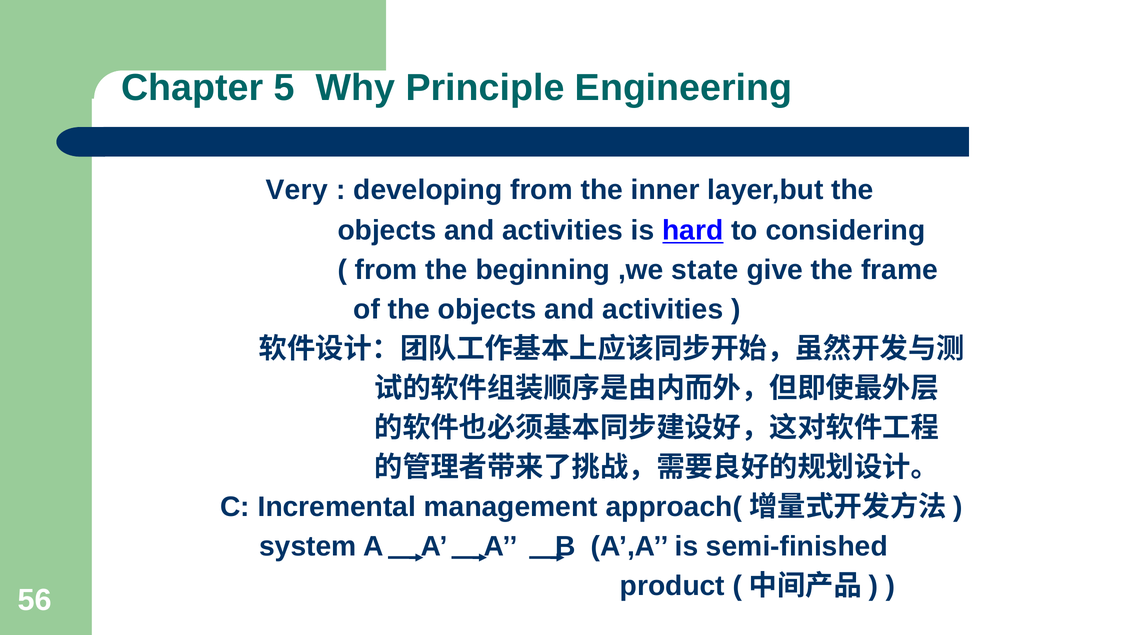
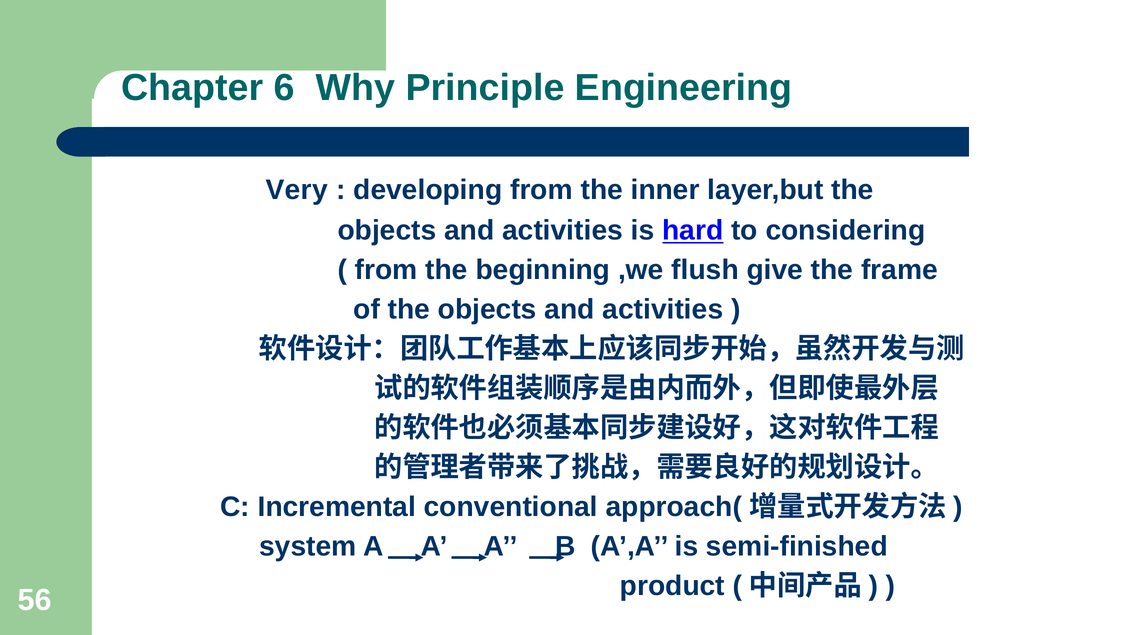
5: 5 -> 6 (284, 88)
state: state -> flush (705, 270)
management: management -> conventional (511, 507)
